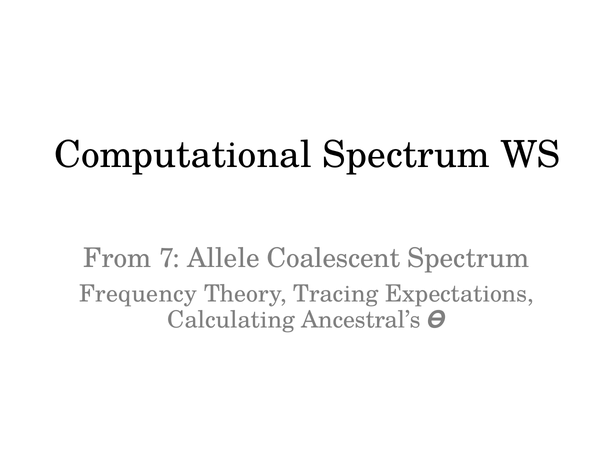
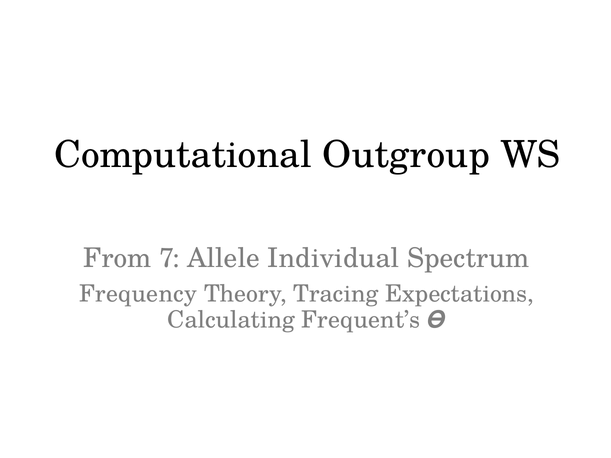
Computational Spectrum: Spectrum -> Outgroup (406, 155)
Coalescent: Coalescent -> Individual (333, 258)
Ancestral’s: Ancestral’s -> Frequent’s (361, 320)
